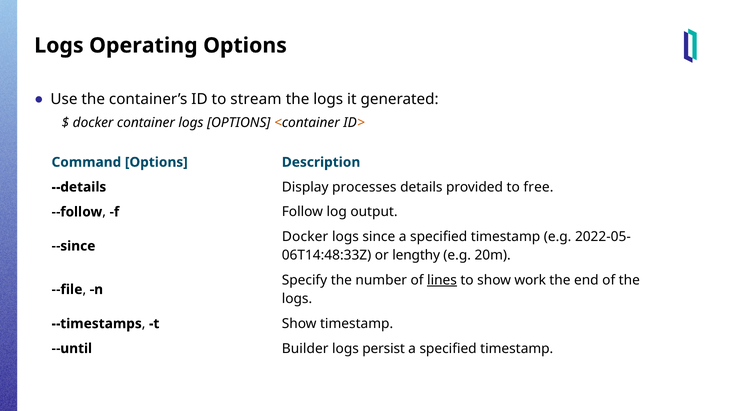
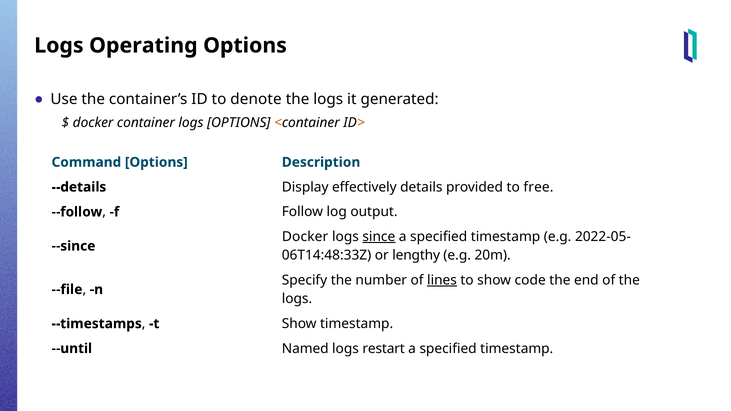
stream: stream -> denote (256, 100)
processes: processes -> effectively (364, 187)
since underline: none -> present (379, 237)
work: work -> code (530, 280)
Builder: Builder -> Named (305, 349)
persist: persist -> restart (384, 349)
